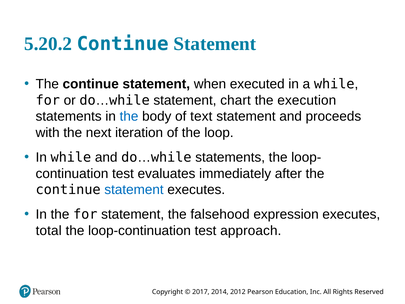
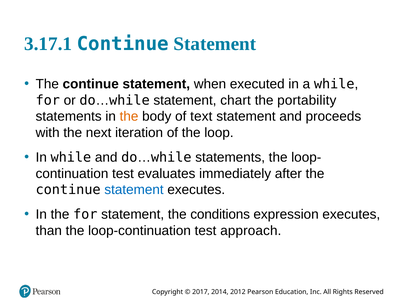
5.20.2: 5.20.2 -> 3.17.1 (48, 44)
execution: execution -> portability (307, 100)
the colour: blue -> orange (129, 116)
falsehood: falsehood -> conditions (220, 214)
total: total -> than (49, 230)
